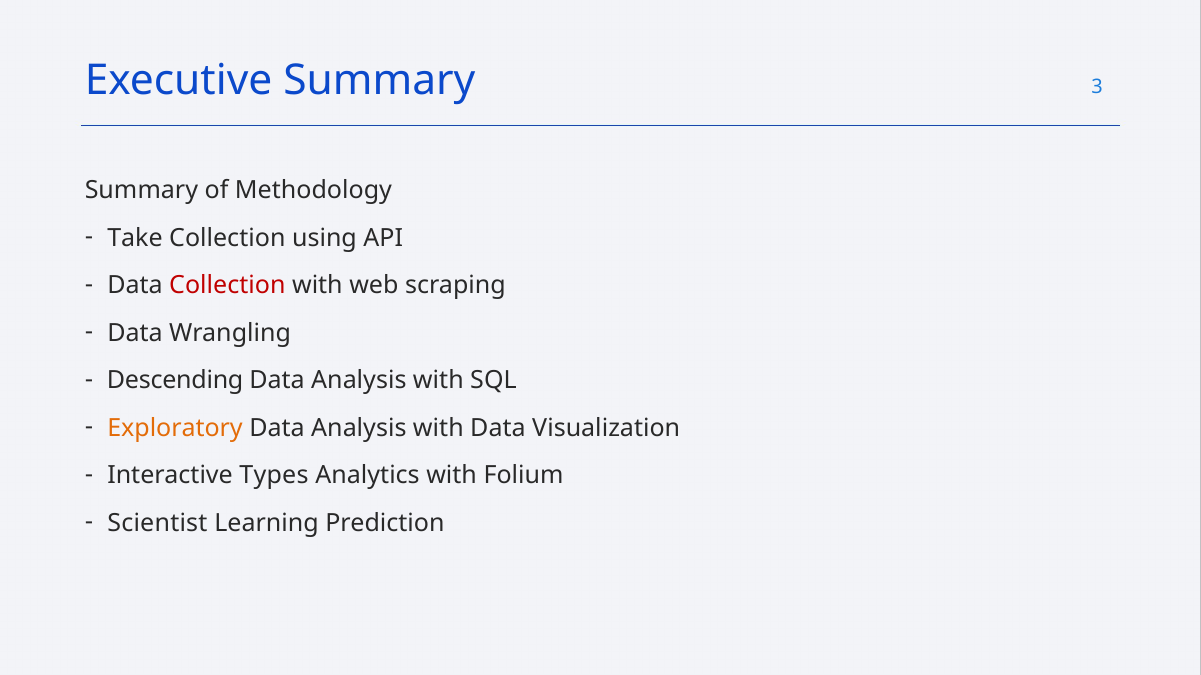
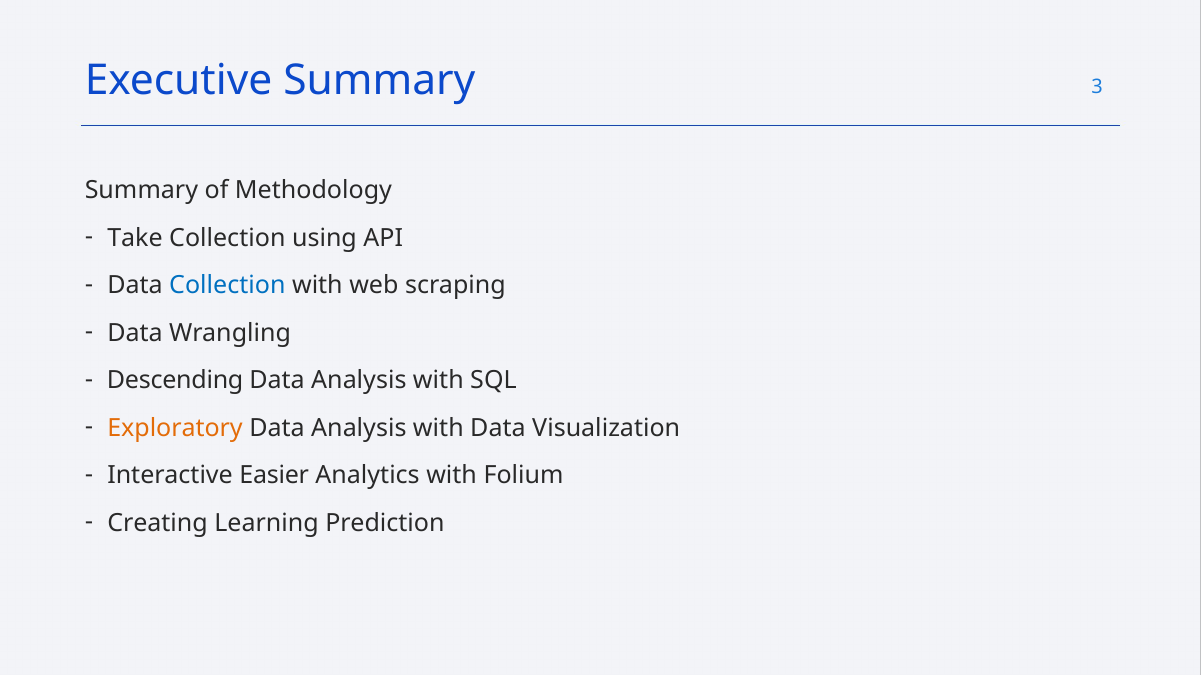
Collection colour: red -> blue (227, 286)
Types: Types -> Easier (274, 476)
Scientist: Scientist -> Creating (158, 523)
